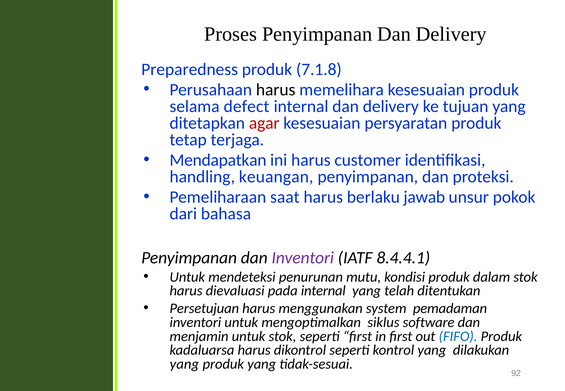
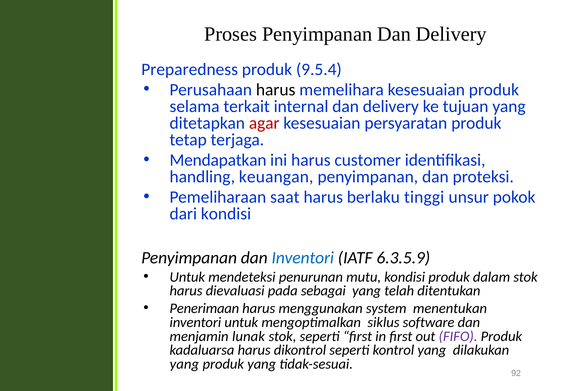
7.1.8: 7.1.8 -> 9.5.4 (319, 69)
defect: defect -> terkait (247, 106)
jawab: jawab -> tinggi (424, 197)
dari bahasa: bahasa -> kondisi (226, 214)
Inventori colour: purple -> blue (303, 258)
8.4.4.1: 8.4.4.1 -> 6.3.5.9 (403, 258)
pada internal: internal -> sebagai (323, 291)
Persetujuan: Persetujuan -> Penerimaan (204, 309)
pemadaman: pemadaman -> menentukan (450, 309)
menjamin untuk: untuk -> lunak (249, 336)
FIFO colour: blue -> purple (458, 336)
